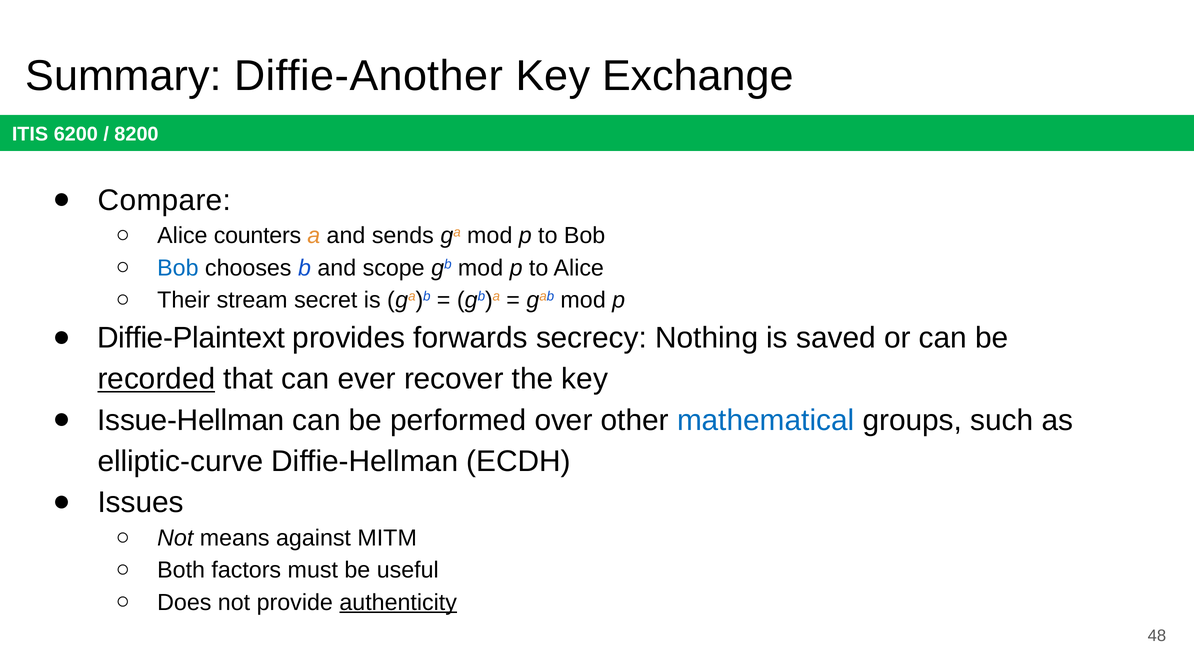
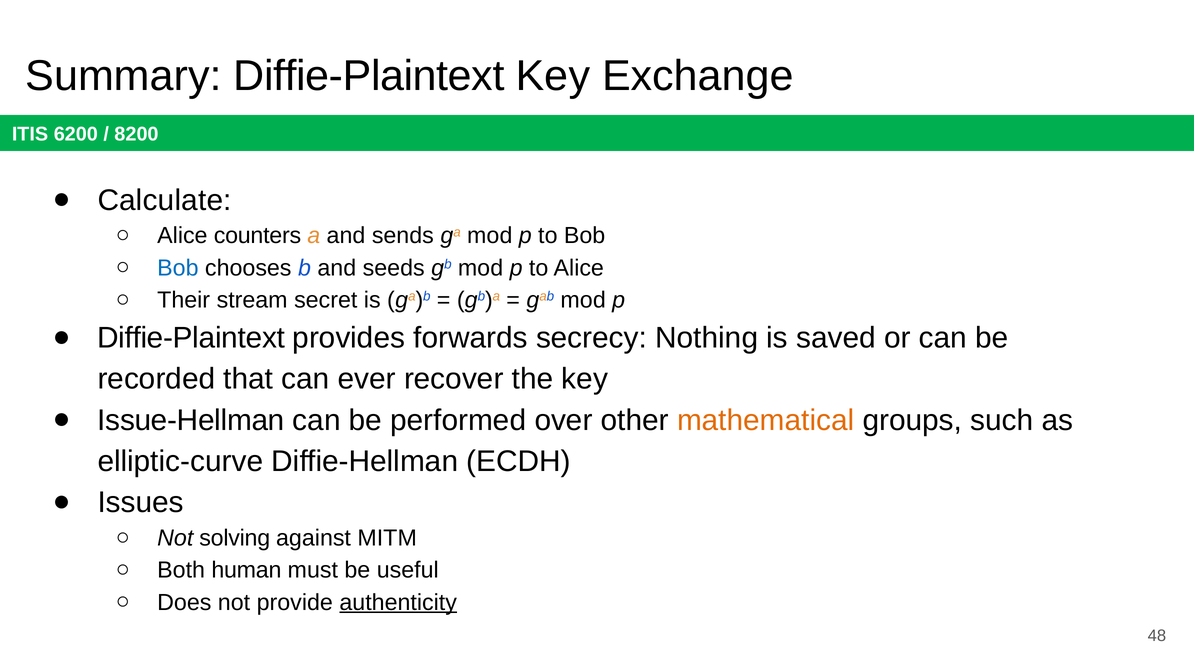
Summary Diffie-Another: Diffie-Another -> Diffie-Plaintext (369, 76)
Compare: Compare -> Calculate (165, 200)
scope: scope -> seeds (394, 268)
recorded underline: present -> none (156, 379)
mathematical colour: blue -> orange (766, 420)
means: means -> solving (235, 538)
factors: factors -> human (246, 570)
